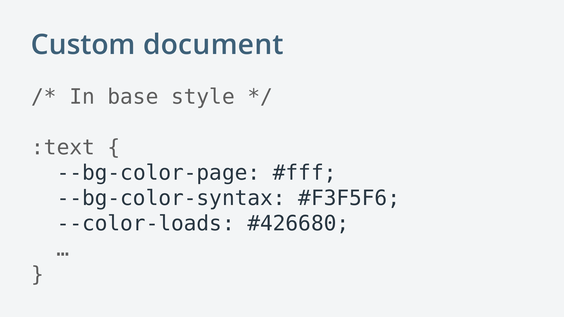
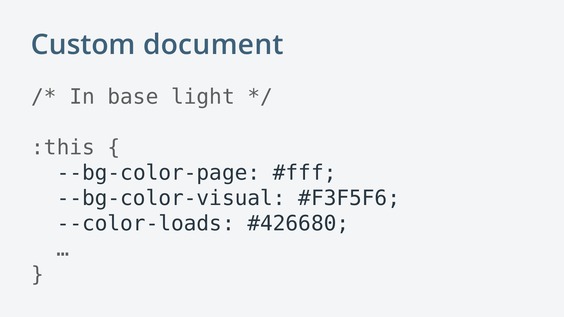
style: style -> light (203, 97)
:text: :text -> :this (63, 148)
--bg-color-syntax: --bg-color-syntax -> --bg-color-visual (171, 198)
